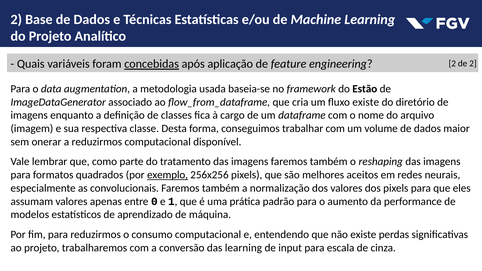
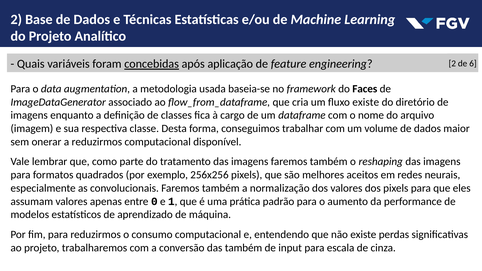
de 2: 2 -> 6 (473, 64)
Estão: Estão -> Faces (365, 89)
exemplo underline: present -> none (168, 175)
das learning: learning -> também (244, 248)
